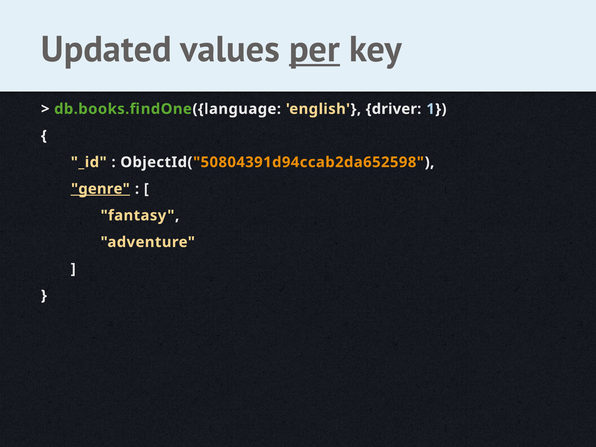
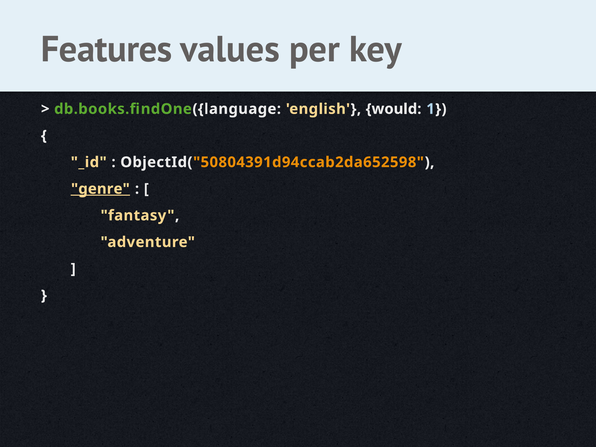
Updated: Updated -> Features (107, 49)
per underline: present -> none (314, 49)
driver: driver -> would (394, 109)
